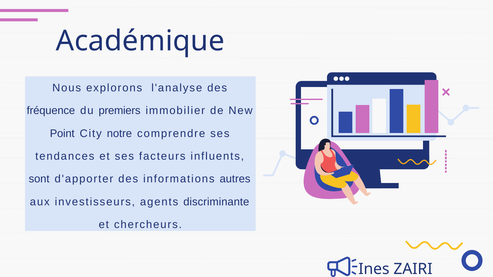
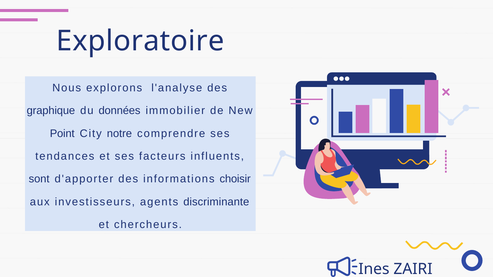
Académique: Académique -> Exploratoire (140, 41)
fréquence: fréquence -> graphique (51, 111)
premiers: premiers -> données (120, 111)
autres: autres -> choisir (235, 179)
